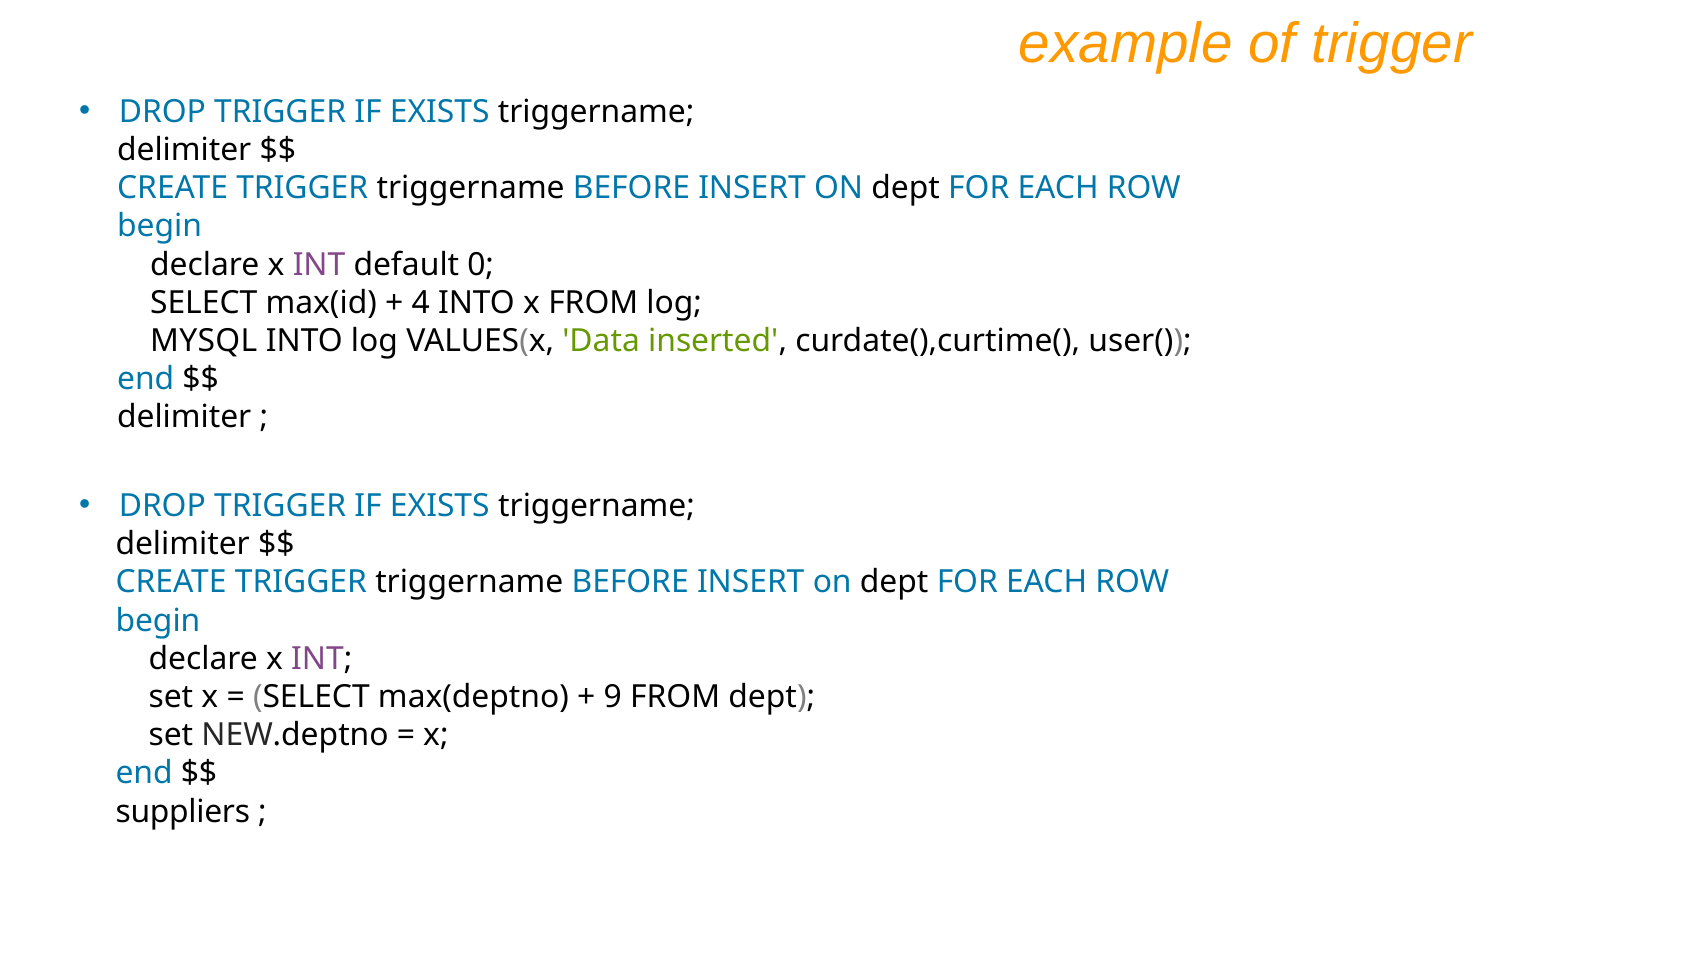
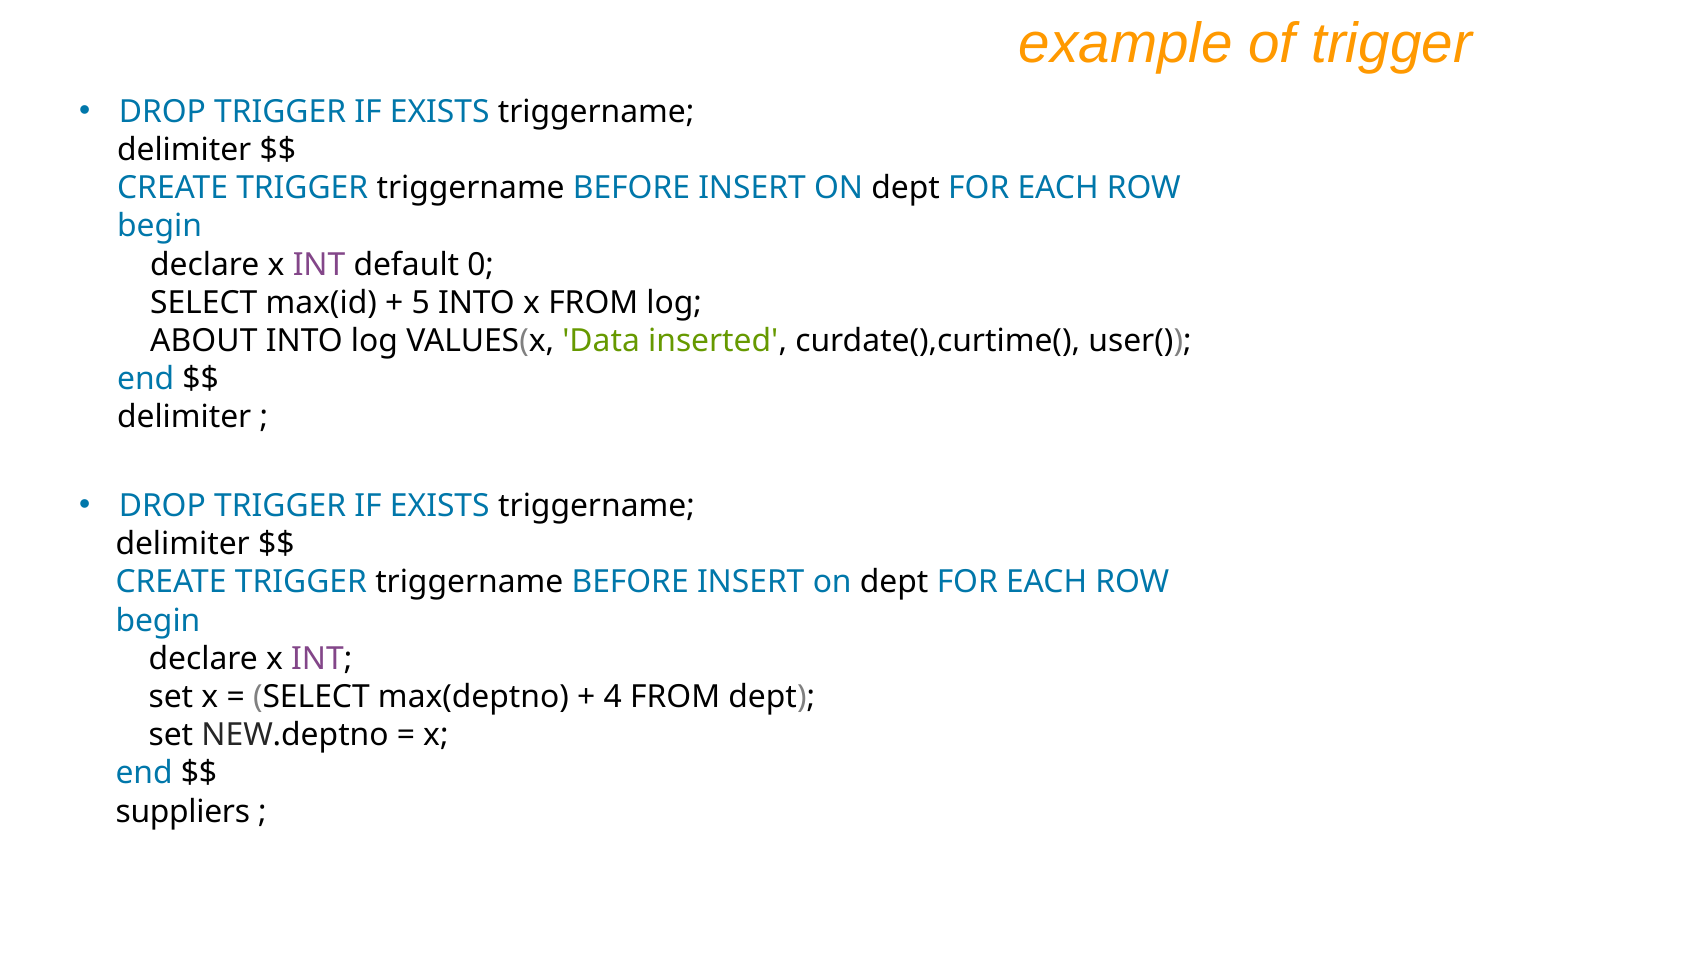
4: 4 -> 5 (421, 303)
MYSQL: MYSQL -> ABOUT (204, 341)
9: 9 -> 4 (613, 697)
